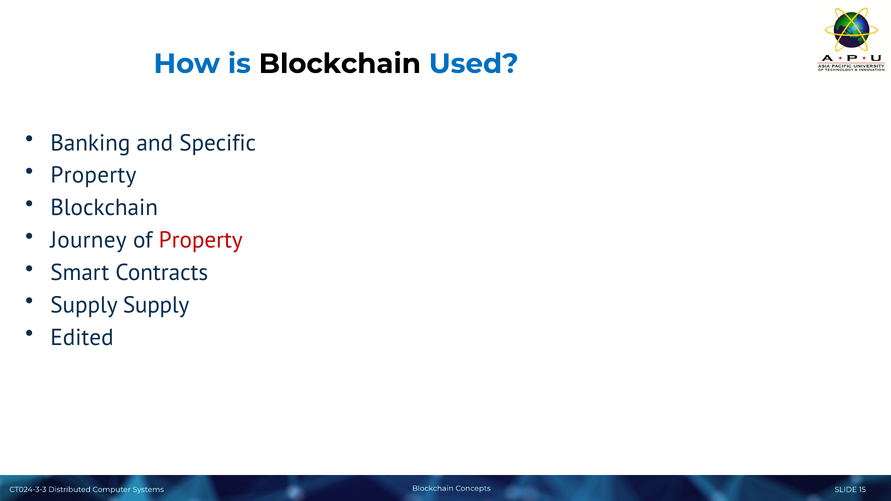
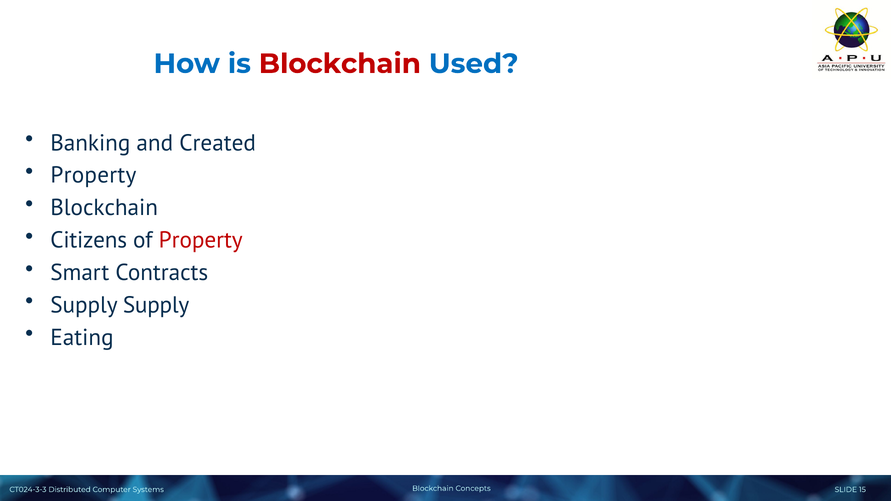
Blockchain colour: black -> red (340, 64)
Specific: Specific -> Created (218, 143)
Journey: Journey -> Citizens (89, 240)
Edited: Edited -> Eating (82, 338)
